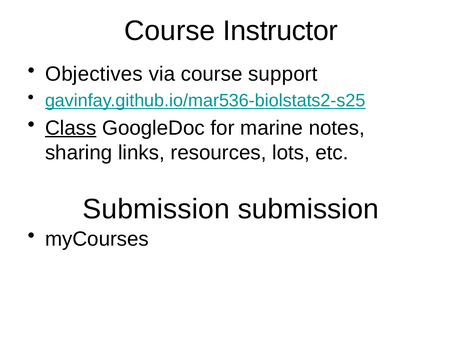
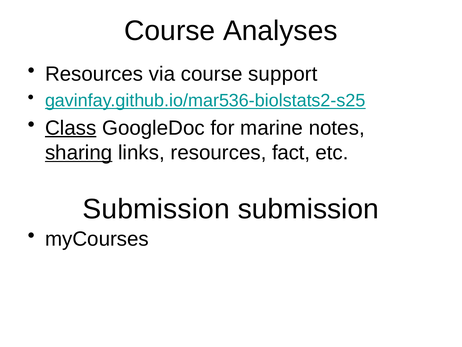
Instructor: Instructor -> Analyses (280, 31)
Objectives: Objectives -> Resources (94, 74)
sharing underline: none -> present (79, 152)
lots: lots -> fact (291, 152)
